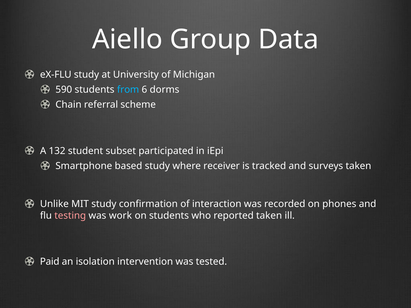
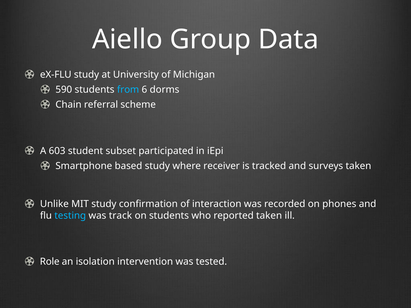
132: 132 -> 603 (57, 151)
testing colour: pink -> light blue (70, 216)
work: work -> track (120, 216)
Paid: Paid -> Role (50, 262)
